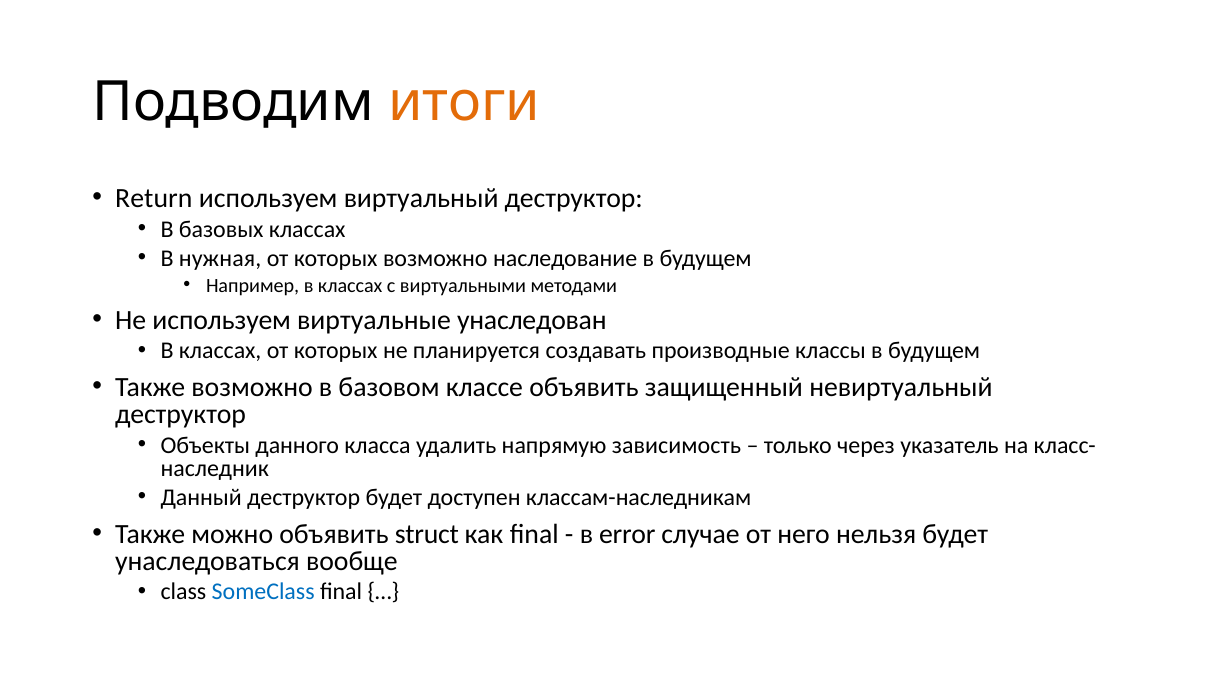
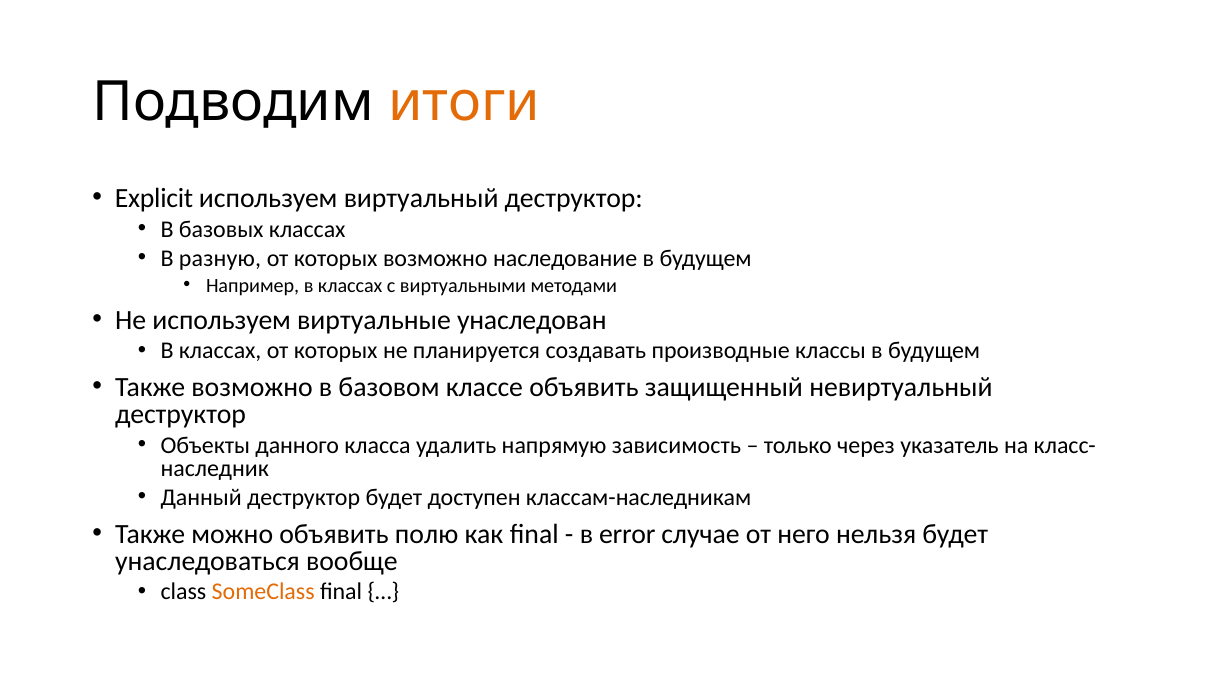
Return: Return -> Explicit (154, 198)
нужная: нужная -> разную (220, 258)
struct: struct -> полю (427, 534)
SomeClass colour: blue -> orange (263, 592)
